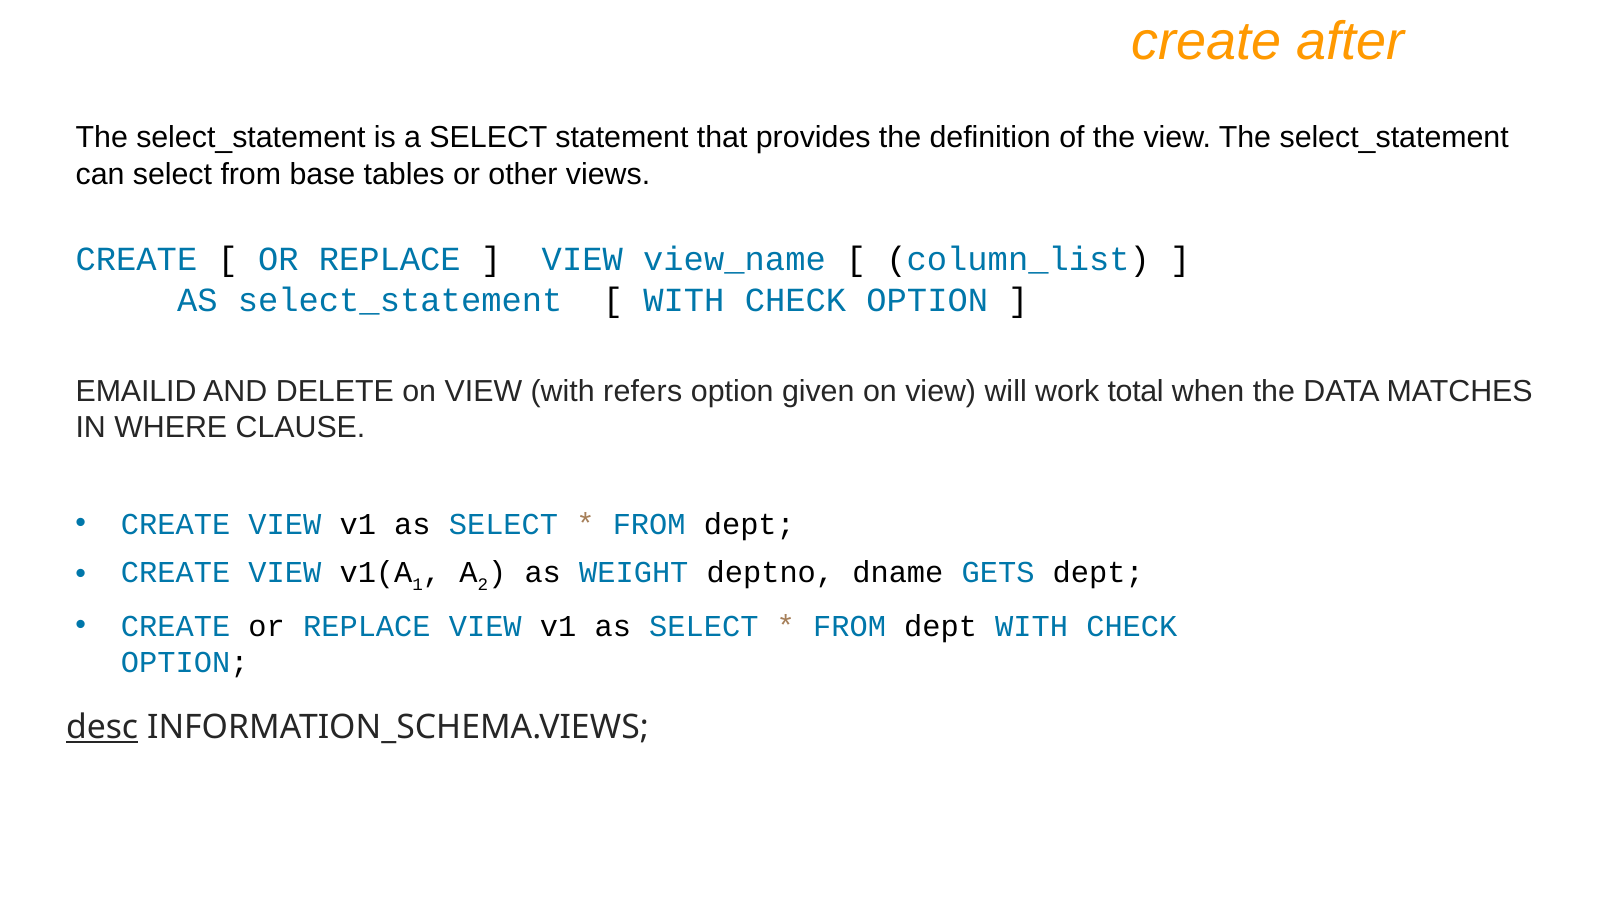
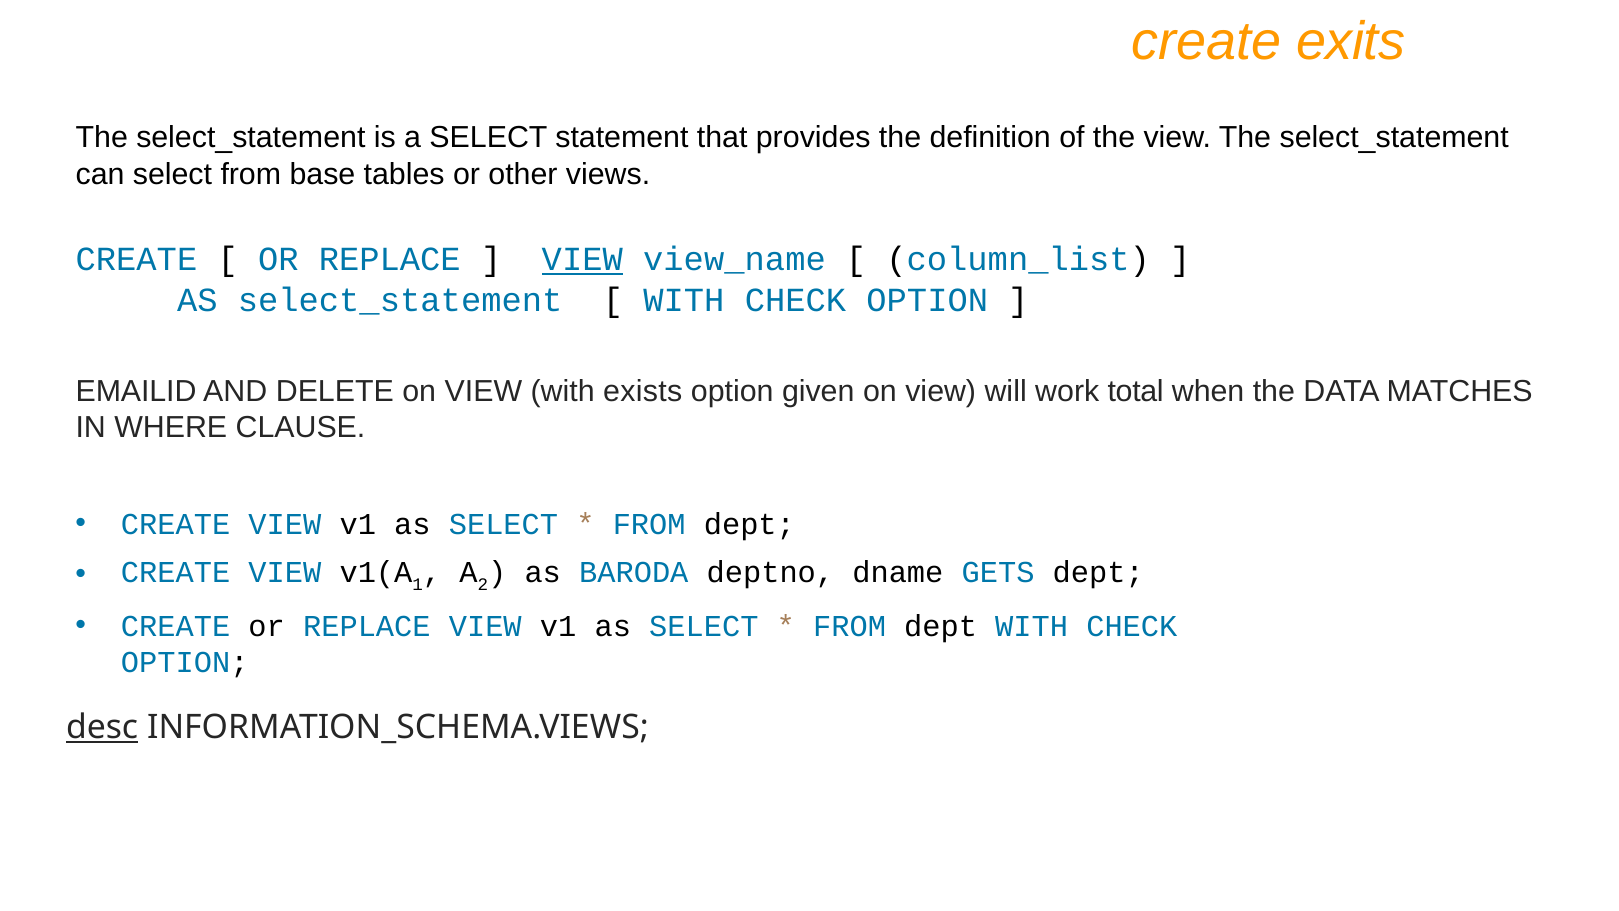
after: after -> exits (1351, 42)
VIEW underline: none -> present (582, 259)
refers: refers -> exists (643, 391)
WEIGHT: WEIGHT -> BARODA (634, 573)
